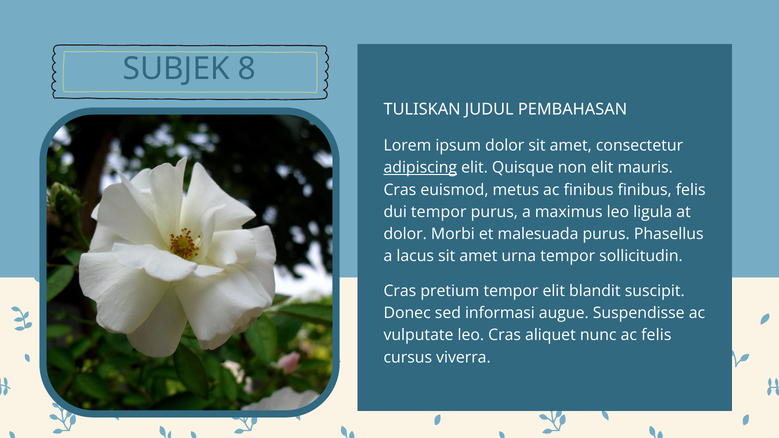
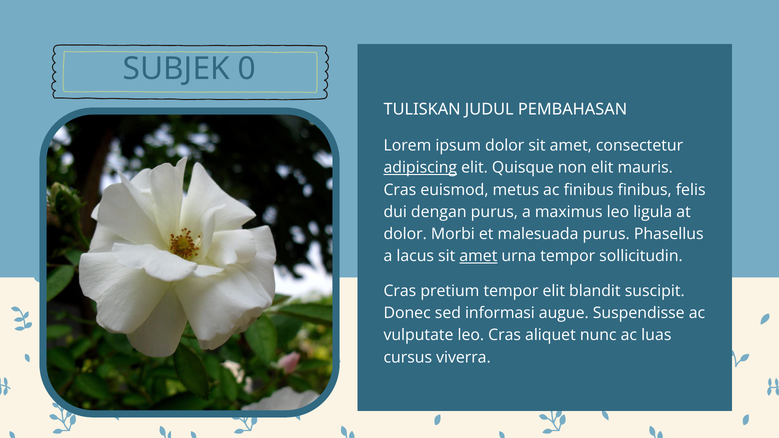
8: 8 -> 0 (247, 69)
dui tempor: tempor -> dengan (439, 212)
amet underline: none -> present (478, 256)
ac felis: felis -> luas (656, 335)
